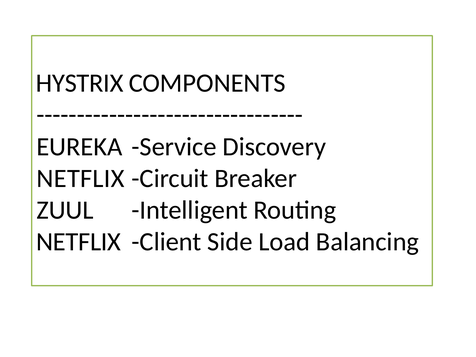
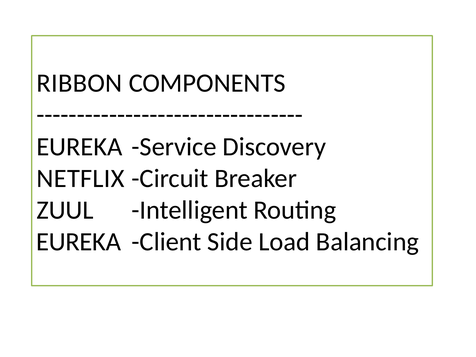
HYSTRIX: HYSTRIX -> RIBBON (79, 83)
NETFLIX: NETFLIX -> EUREKA (79, 242)
